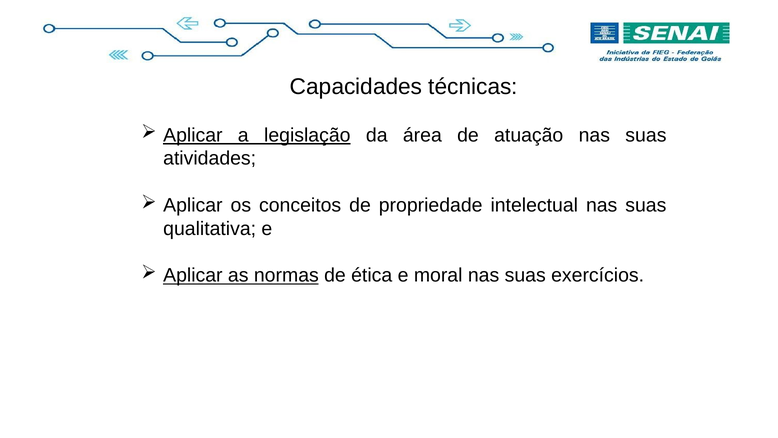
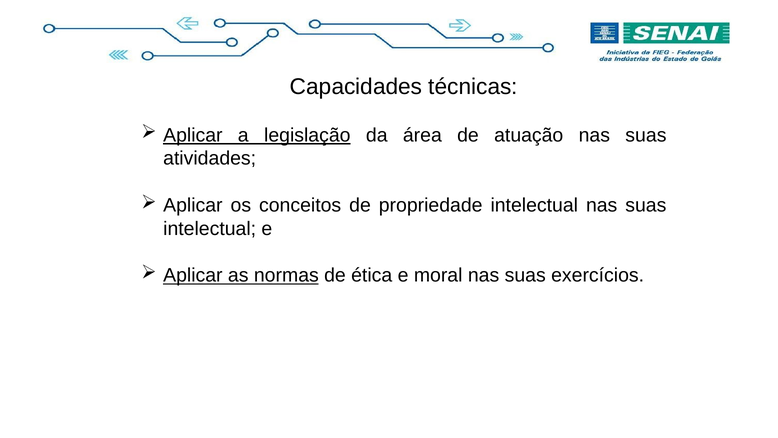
qualitativa: qualitativa -> intelectual (210, 228)
